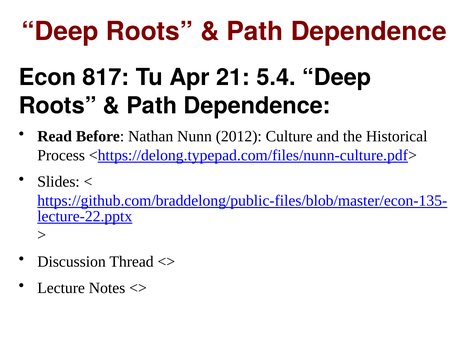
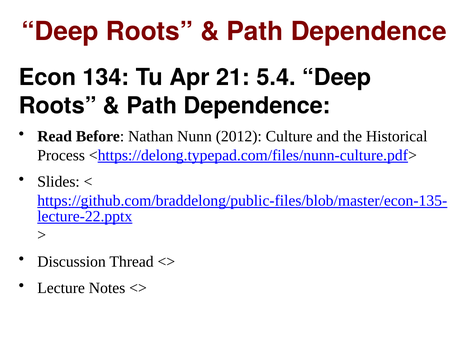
817: 817 -> 134 (106, 77)
